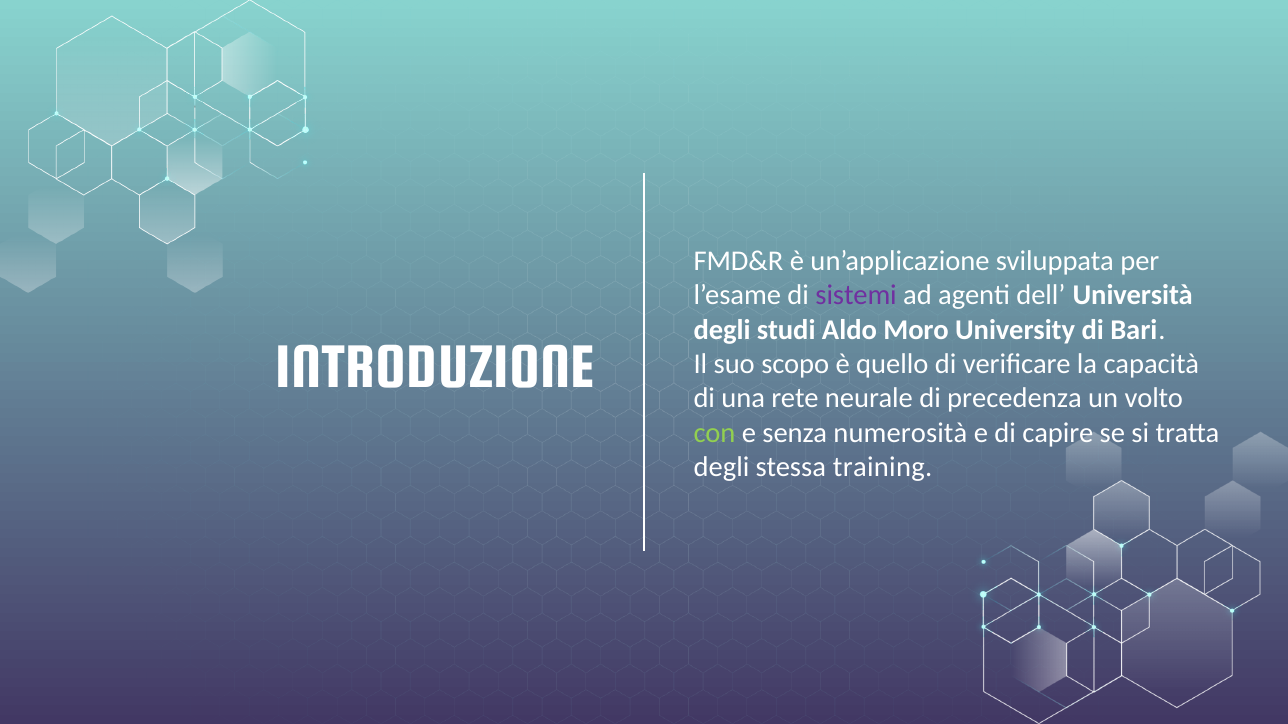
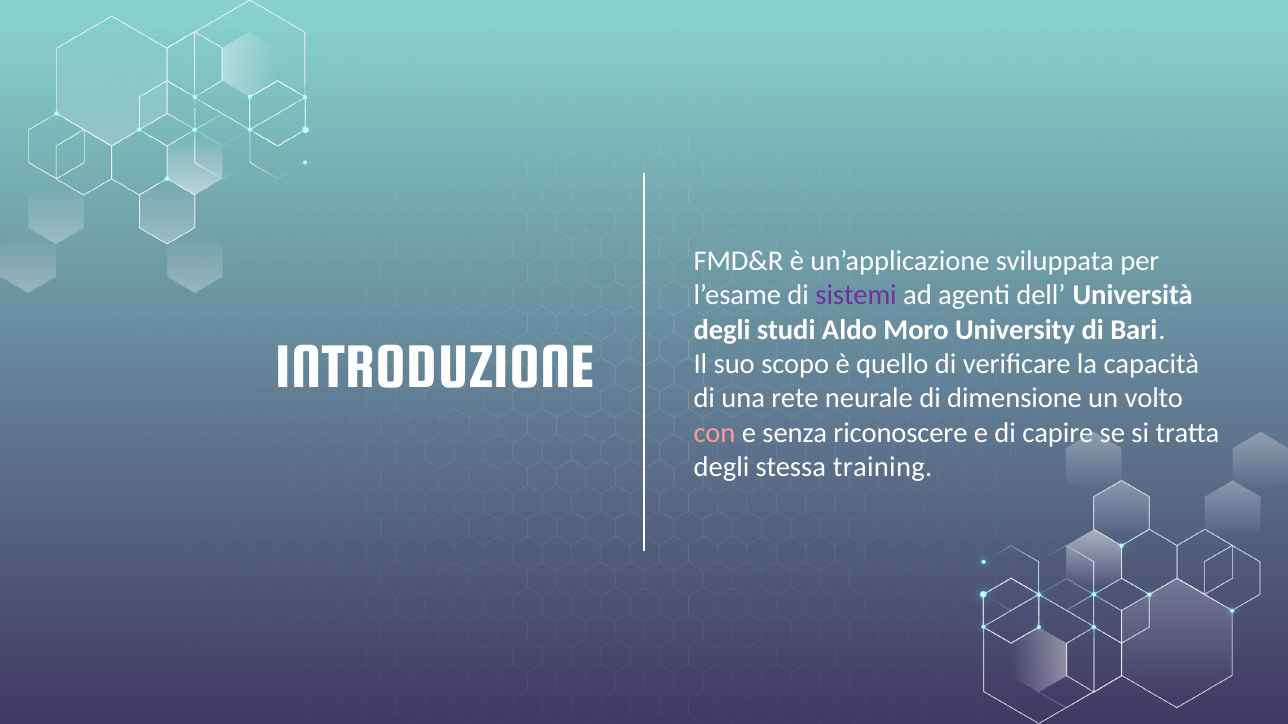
precedenza: precedenza -> dimensione (1015, 399)
con colour: light green -> pink (715, 433)
numerosità: numerosità -> riconoscere (901, 433)
